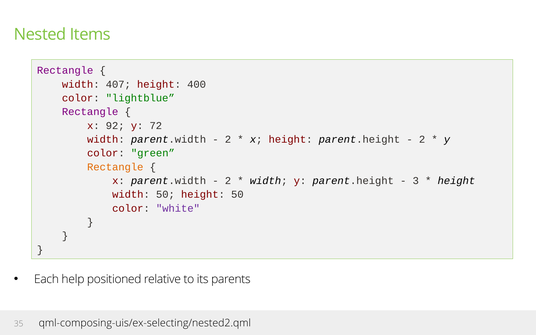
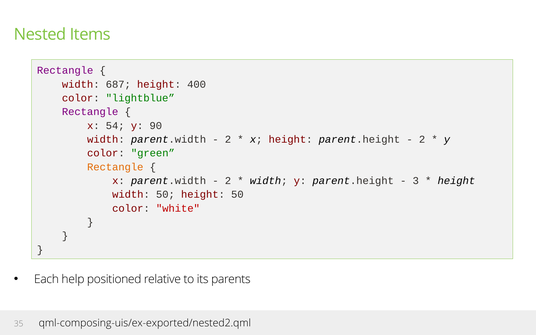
407: 407 -> 687 (118, 84)
92: 92 -> 54 (115, 126)
72: 72 -> 90 (156, 126)
white colour: purple -> red (178, 208)
qml-composing-uis/ex-selecting/nested2.qml: qml-composing-uis/ex-selecting/nested2.qml -> qml-composing-uis/ex-exported/nested2.qml (145, 323)
